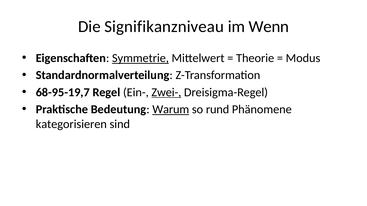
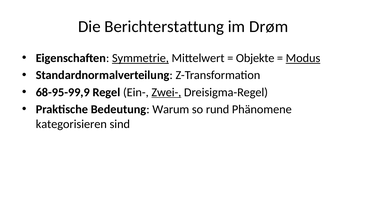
Signifikanzniveau: Signifikanzniveau -> Berichterstattung (164, 27)
Wenn: Wenn -> Drøm (269, 27)
Theorie: Theorie -> Objekte (255, 58)
Modus underline: none -> present (303, 58)
68-95-19,7: 68-95-19,7 -> 68-95-99,9 (63, 92)
Warum underline: present -> none (171, 110)
